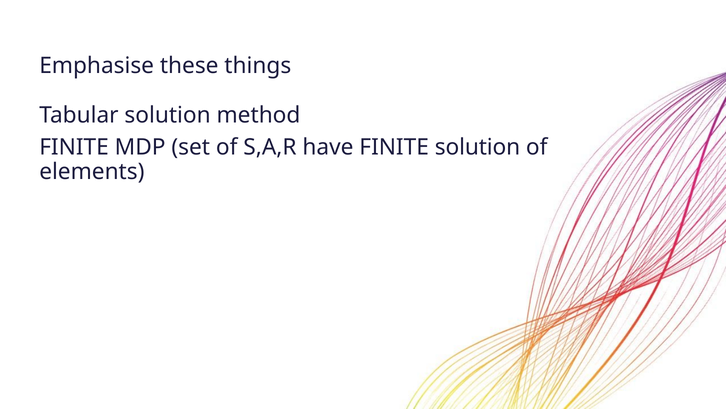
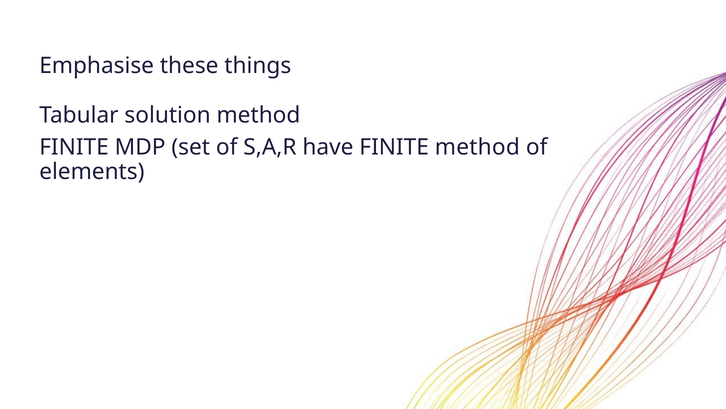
FINITE solution: solution -> method (477, 147)
